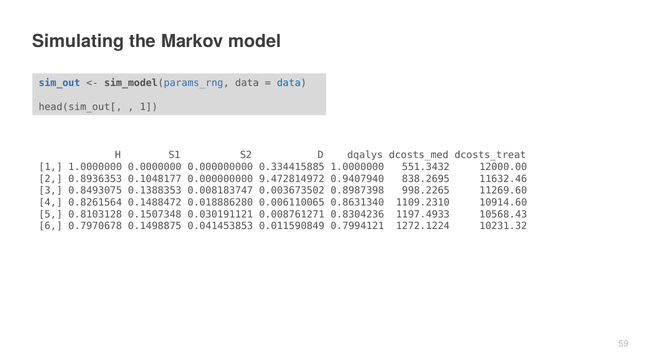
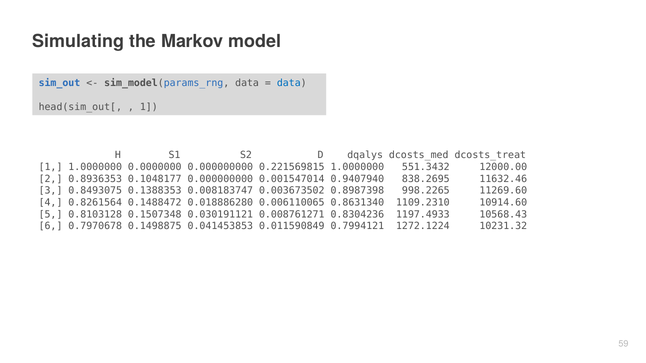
0.334415885: 0.334415885 -> 0.221569815 (292, 167)
9.472814972: 9.472814972 -> 0.001547014 (292, 179)
